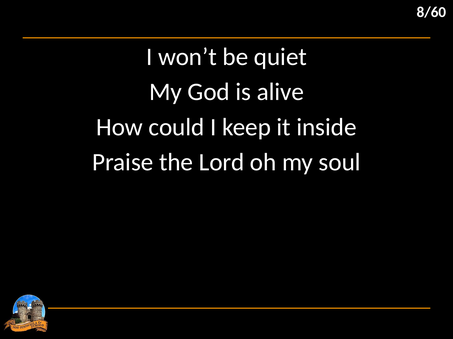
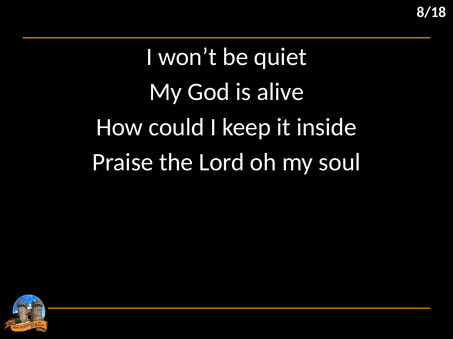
8/60: 8/60 -> 8/18 (431, 12)
